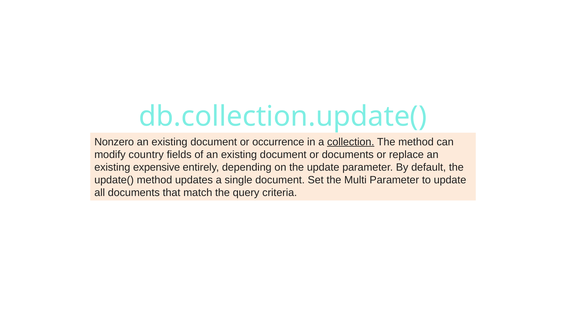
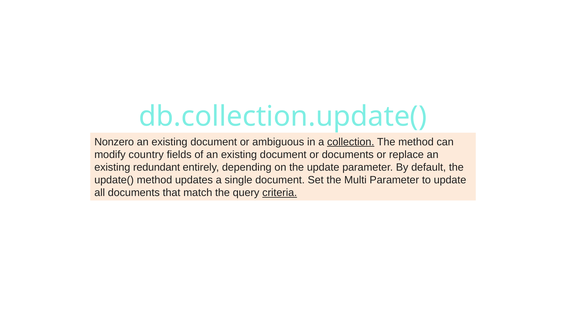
occurrence: occurrence -> ambiguous (278, 142)
expensive: expensive -> redundant (157, 168)
criteria underline: none -> present (280, 193)
